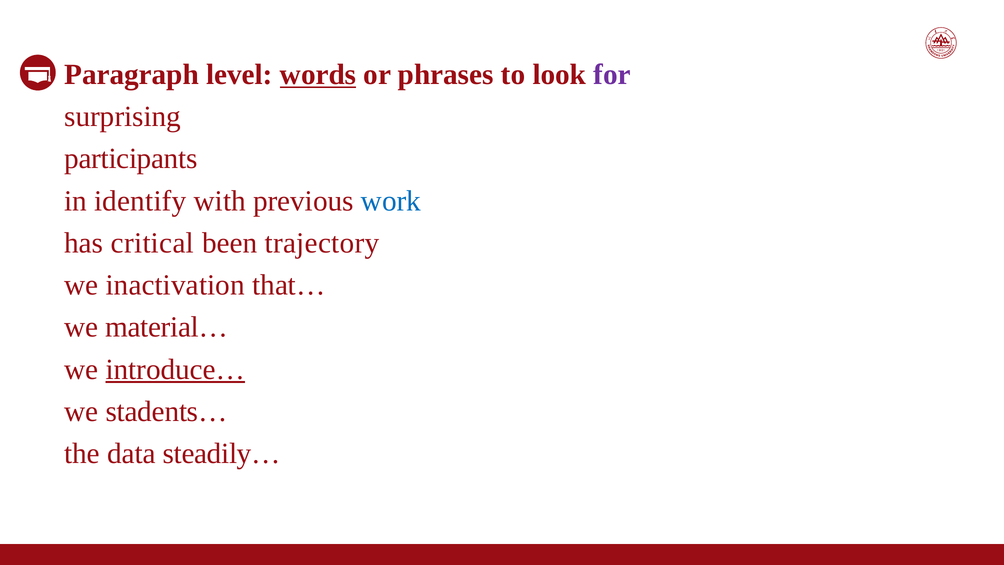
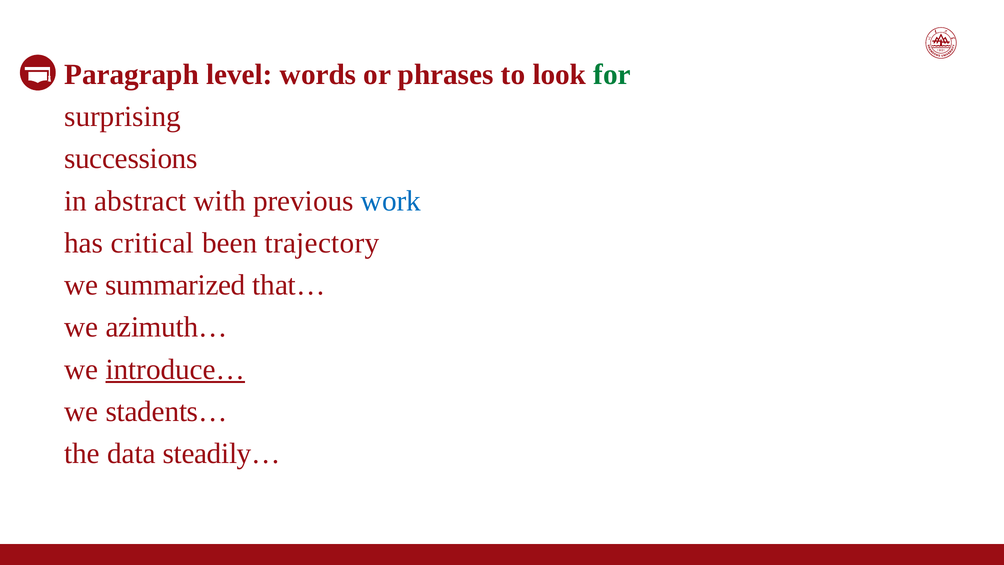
words underline: present -> none (318, 75)
for colour: purple -> green (612, 75)
participants: participants -> successions (131, 159)
identify: identify -> abstract (140, 201)
inactivation: inactivation -> summarized (175, 285)
material…: material… -> azimuth… (167, 327)
